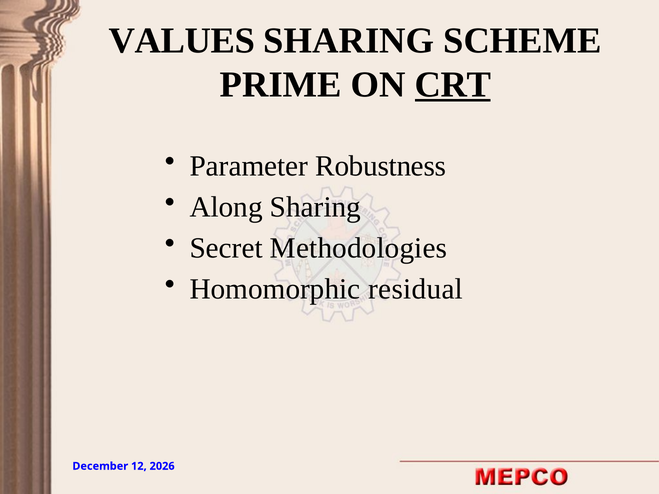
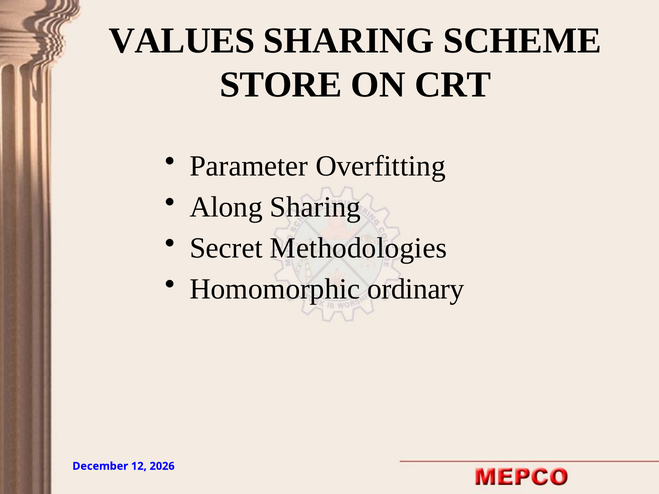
PRIME: PRIME -> STORE (281, 84)
CRT underline: present -> none (453, 84)
Robustness: Robustness -> Overfitting (381, 166)
residual: residual -> ordinary (416, 289)
